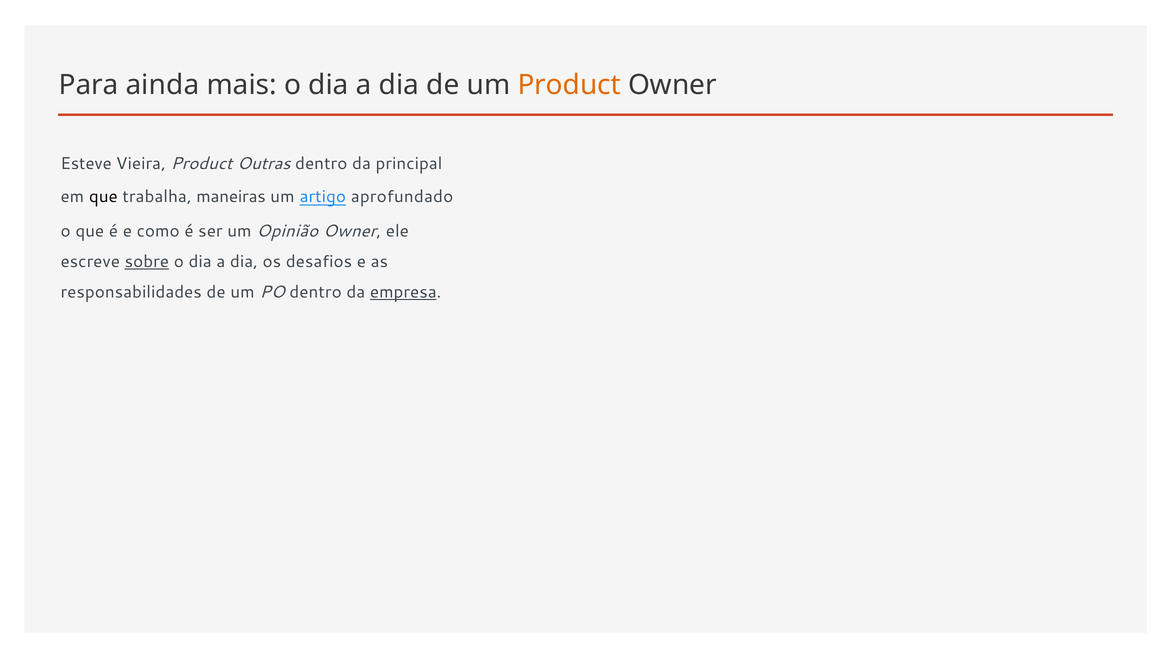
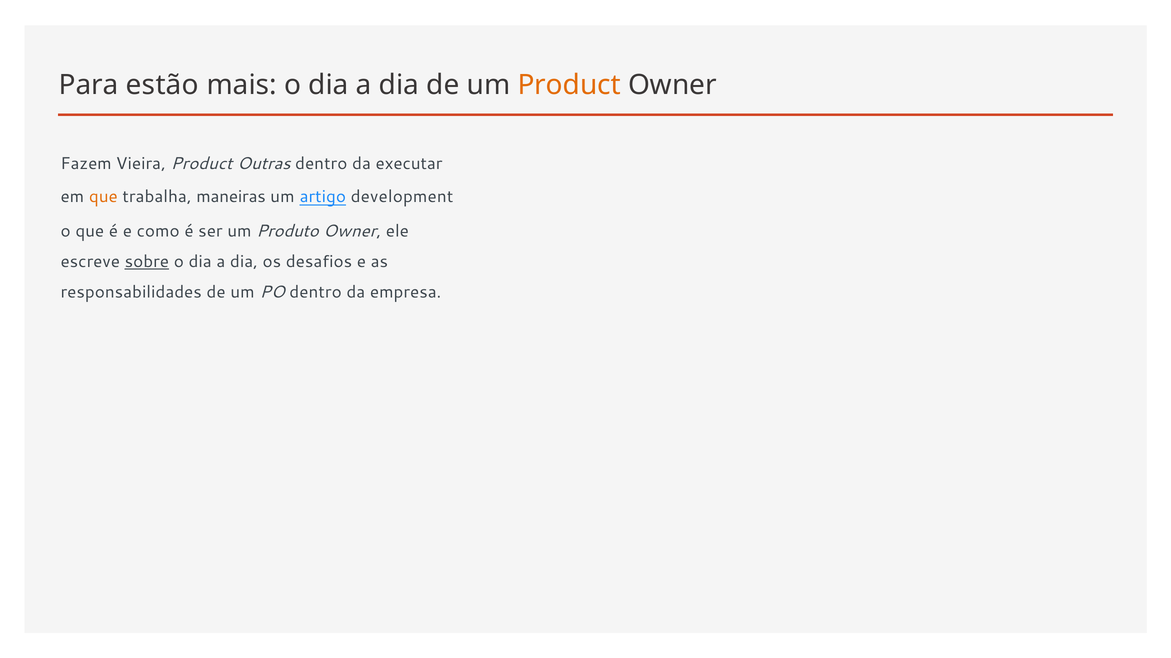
ainda: ainda -> estão (162, 85)
Esteve: Esteve -> Fazem (86, 164)
principal: principal -> executar (409, 164)
que colour: black -> orange (103, 197)
aprofundado: aprofundado -> development (402, 197)
Opinião: Opinião -> Produto (288, 231)
empresa underline: present -> none (403, 293)
